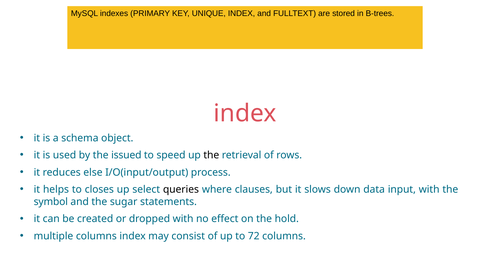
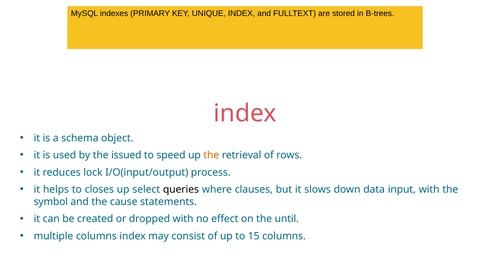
the colour: black -> orange (211, 155)
else: else -> lock (93, 172)
sugar: sugar -> cause (124, 201)
hold: hold -> until (287, 219)
72: 72 -> 15 (254, 236)
